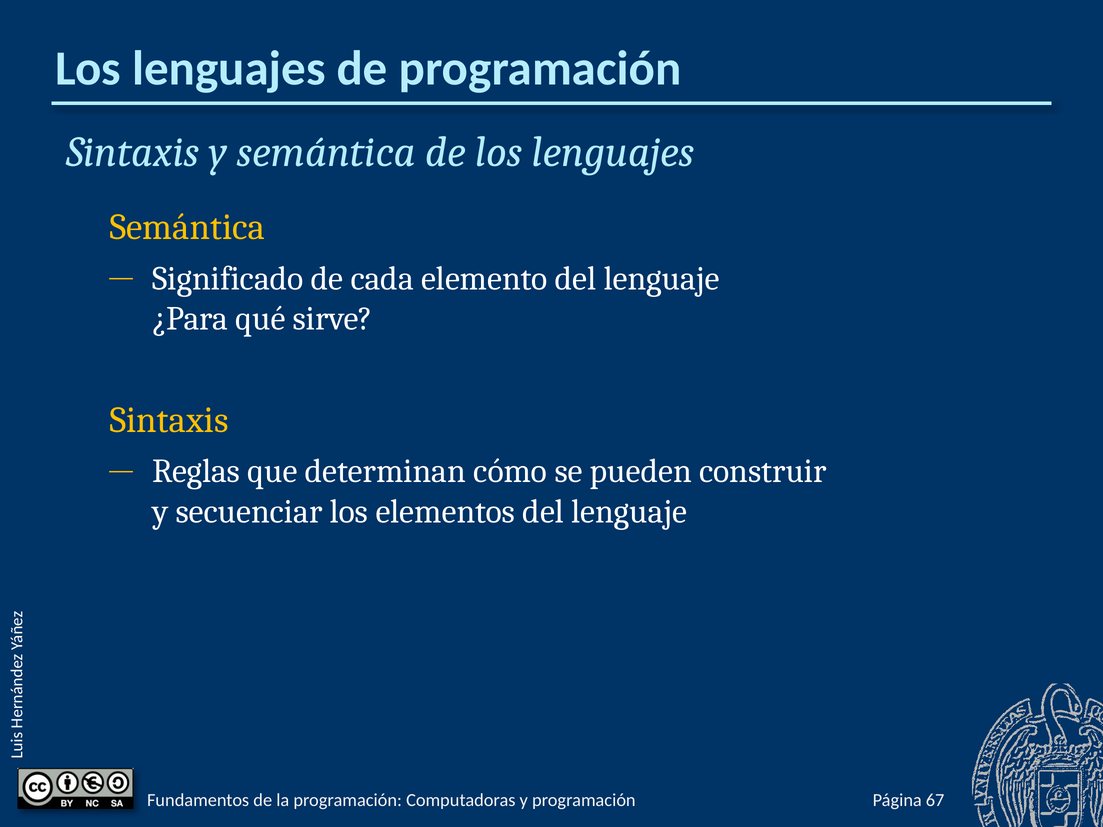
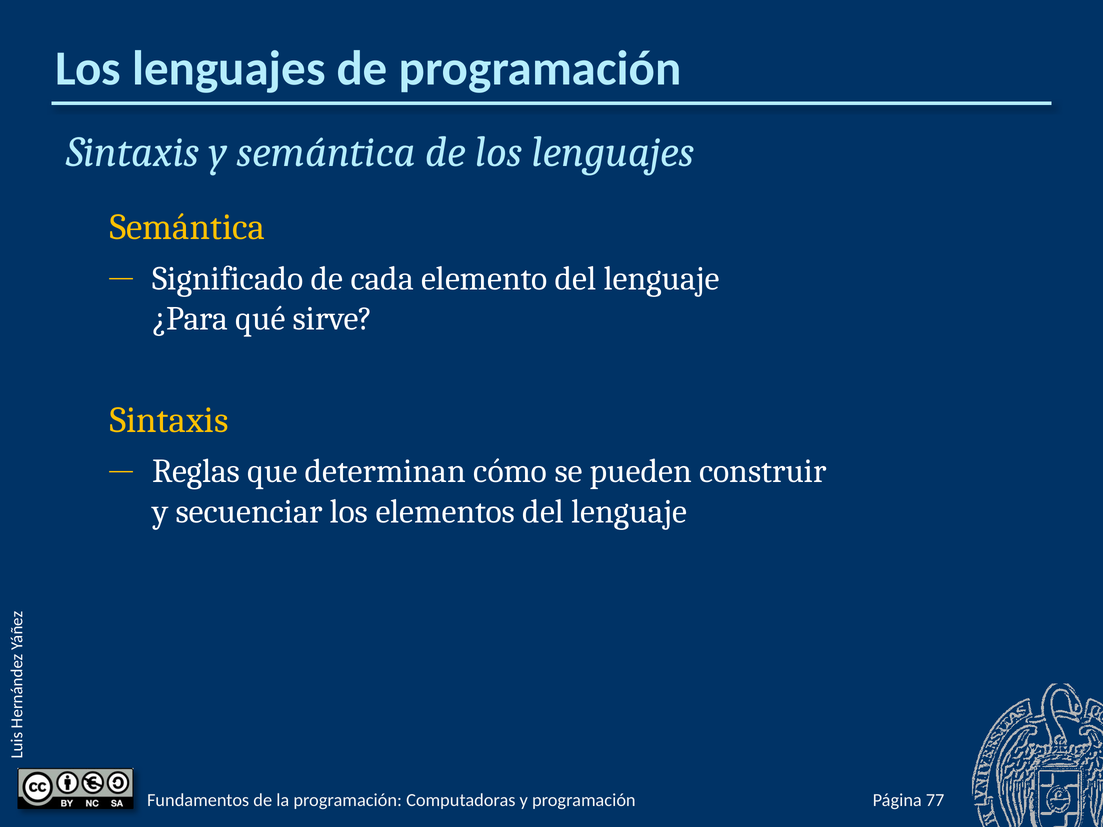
67: 67 -> 77 (935, 801)
